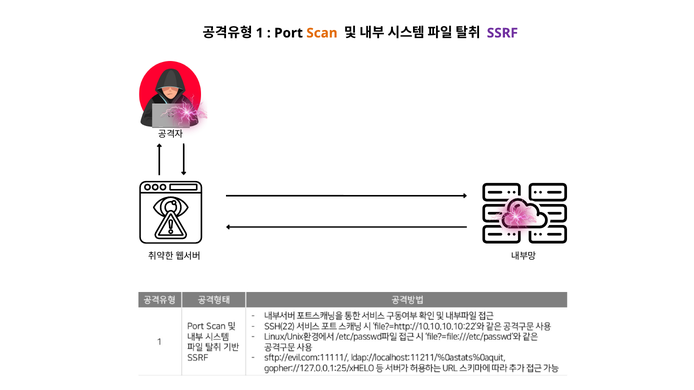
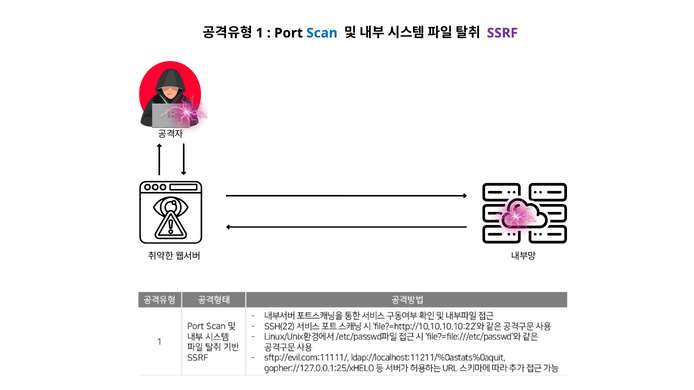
Scan colour: orange -> blue (322, 33)
